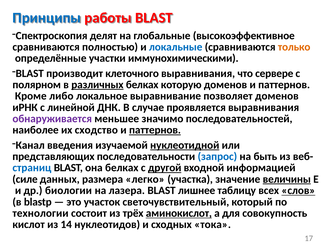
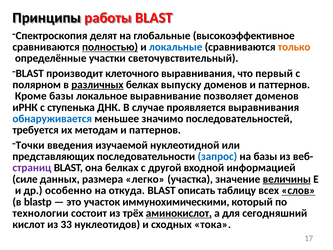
Принципы colour: blue -> black (47, 18)
полностью underline: none -> present (110, 47)
иммунохимическими: иммунохимическими -> светочувствительный (183, 58)
сервере: сервере -> первый (274, 73)
которую: которую -> выпуску (181, 85)
Кроме либо: либо -> базы (61, 96)
линейной: линейной -> ступенька (71, 107)
обнаруживается colour: purple -> blue (52, 119)
наиболее: наиболее -> требуется (36, 130)
сходство: сходство -> методам (96, 130)
паттернов underline: present -> none (155, 130)
Канал: Канал -> Точки (30, 145)
нуклеотидной underline: present -> none (185, 145)
на быть: быть -> базы (265, 156)
страниц colour: blue -> purple (32, 168)
другой underline: present -> none (165, 168)
биологии: биологии -> особенно (68, 190)
лазера: лазера -> откуда (127, 190)
лишнее: лишнее -> описать (197, 190)
светочувствительный: светочувствительный -> иммунохимическими (176, 202)
совокупность: совокупность -> сегодняшний (275, 213)
14: 14 -> 33 (66, 224)
